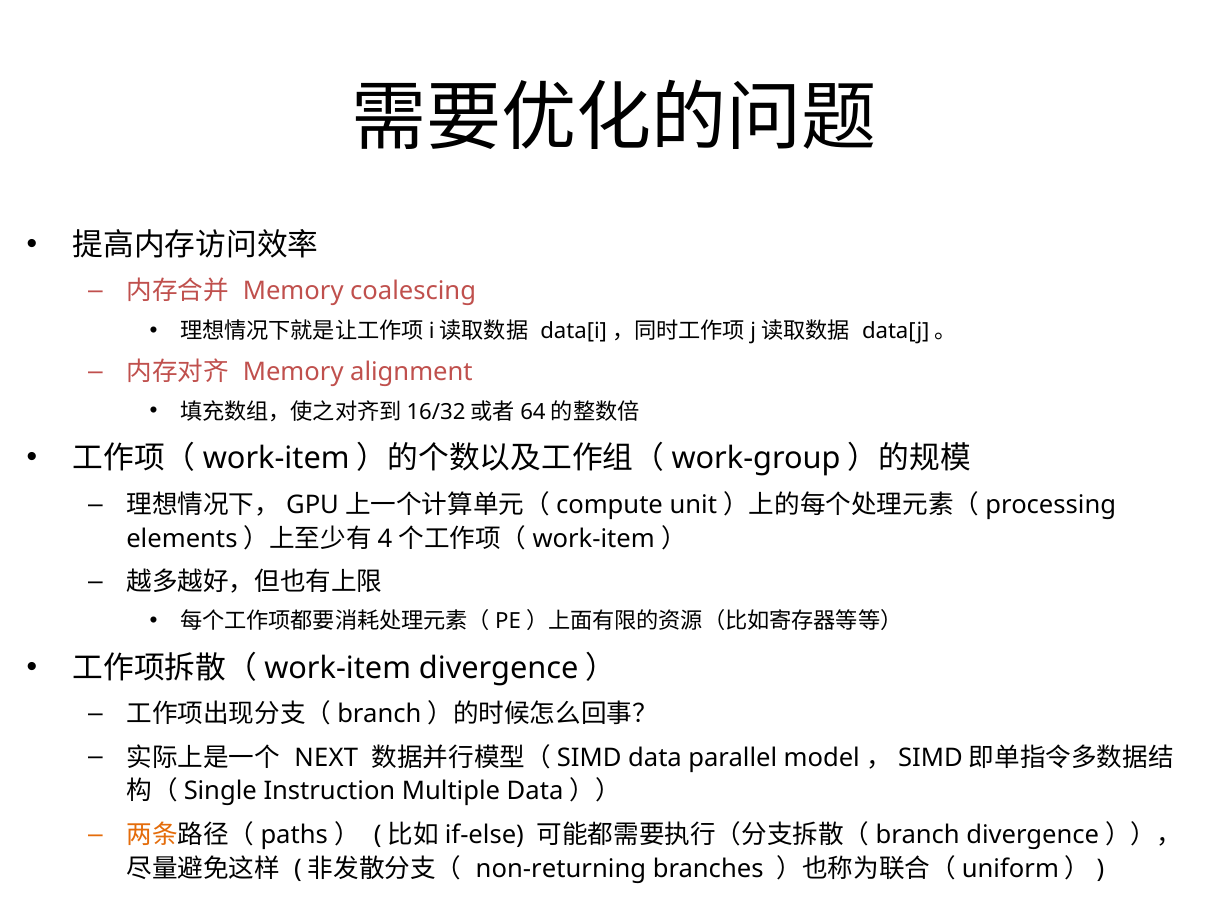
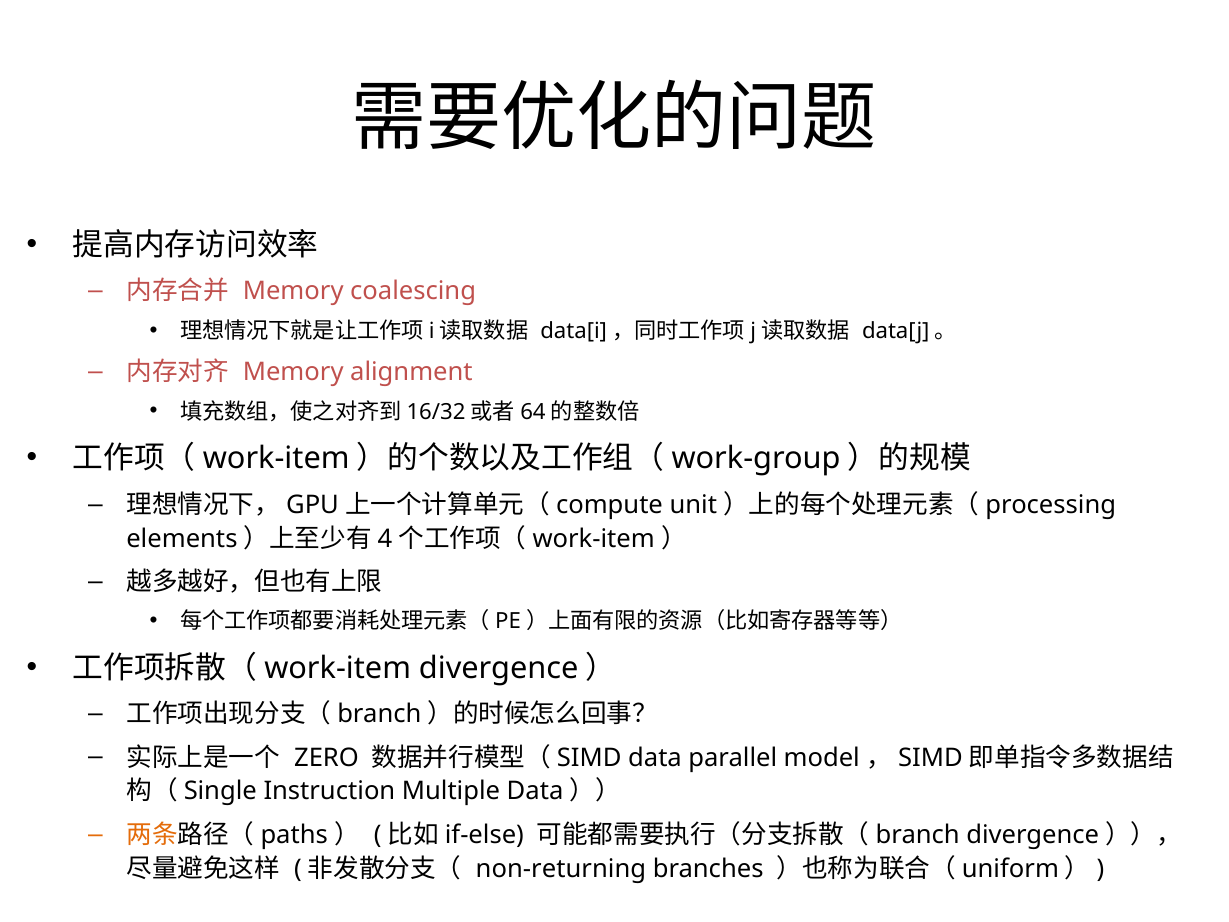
NEXT: NEXT -> ZERO (326, 757)
